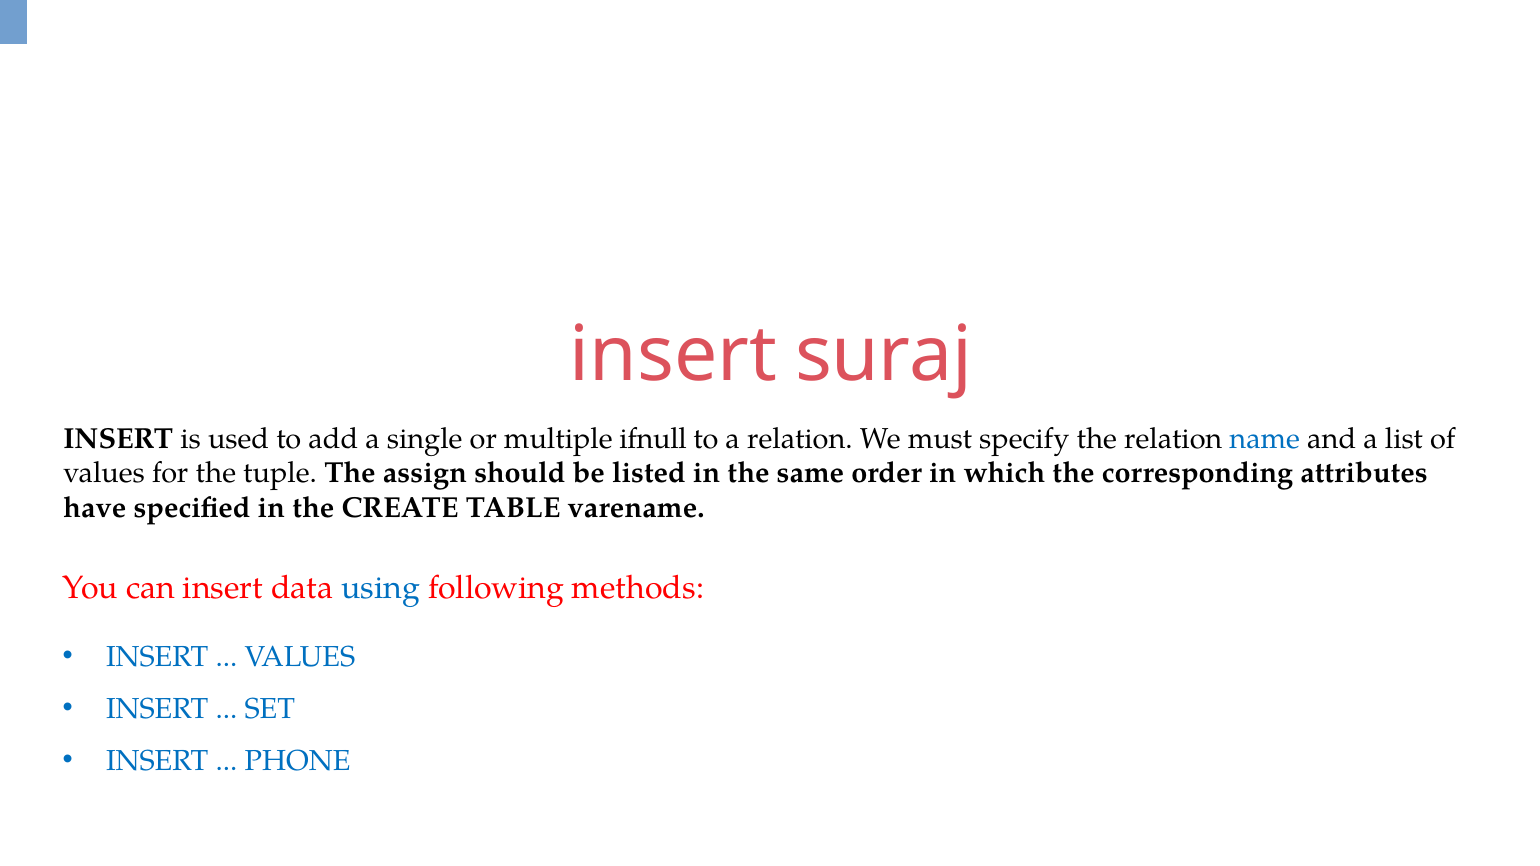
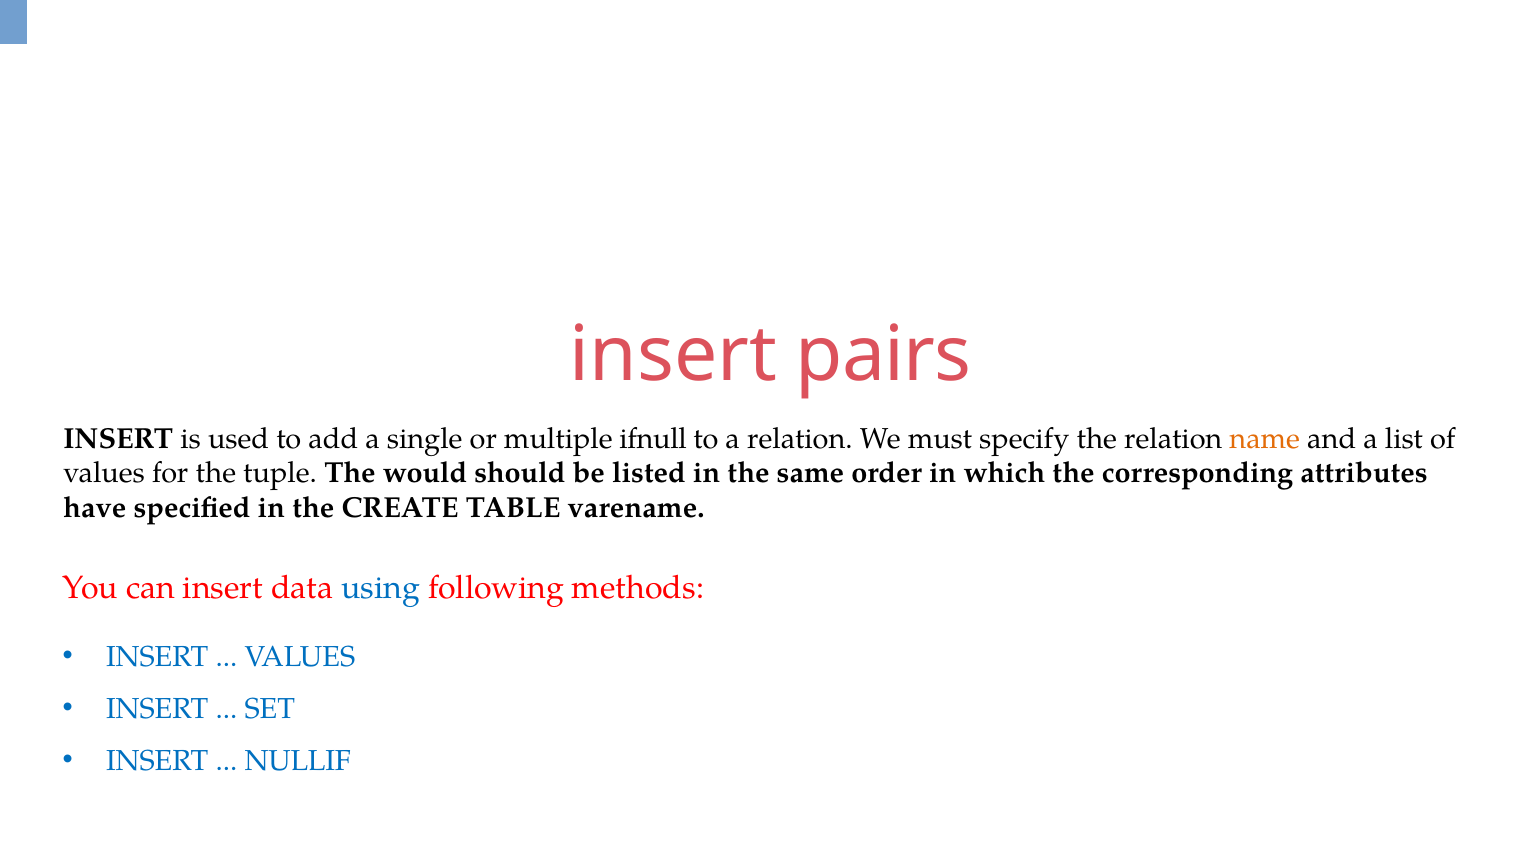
suraj: suraj -> pairs (884, 356)
name colour: blue -> orange (1265, 439)
assign: assign -> would (425, 474)
PHONE: PHONE -> NULLIF (298, 761)
